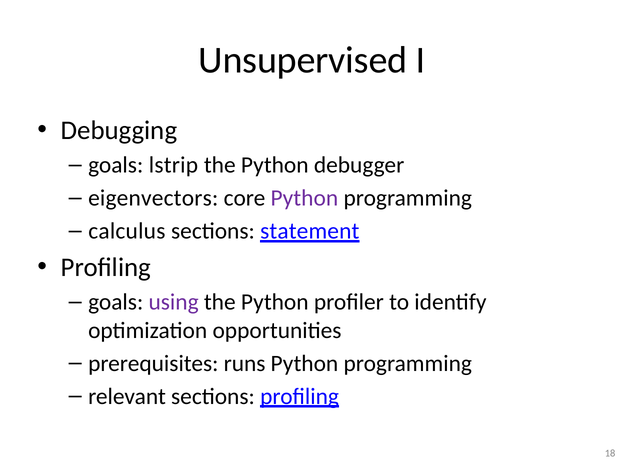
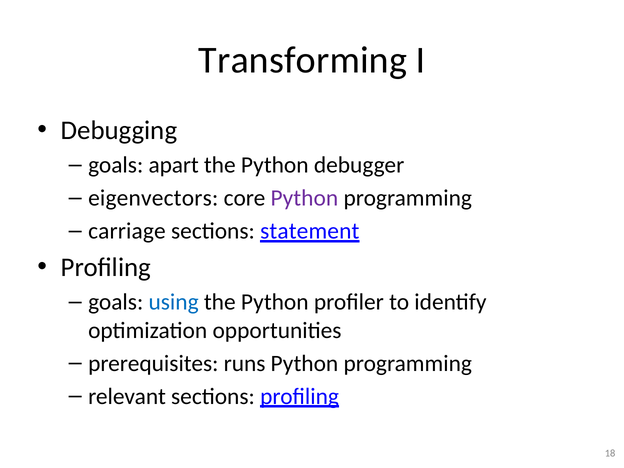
Unsupervised: Unsupervised -> Transforming (303, 60)
lstrip: lstrip -> apart (174, 165)
calculus: calculus -> carriage (127, 231)
using colour: purple -> blue (174, 302)
